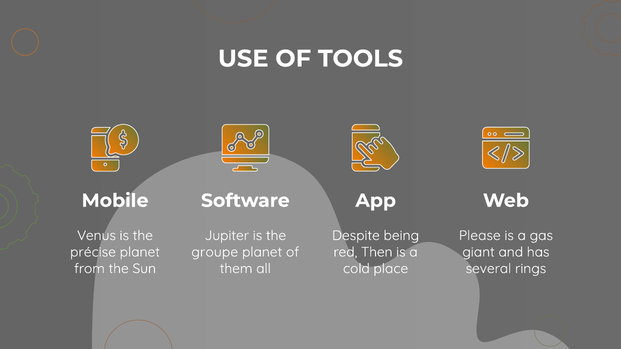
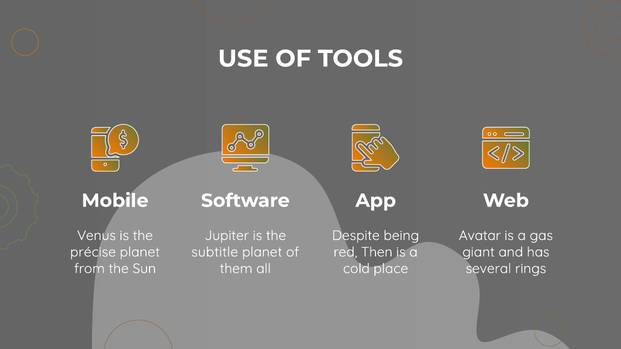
Please: Please -> Avatar (480, 236)
groupe: groupe -> subtitle (215, 252)
